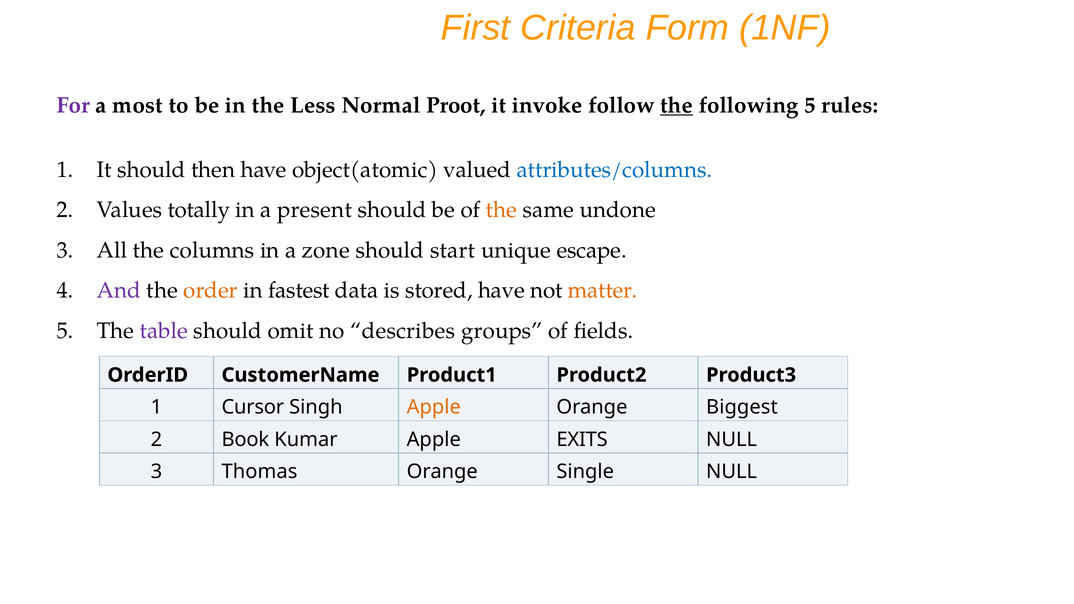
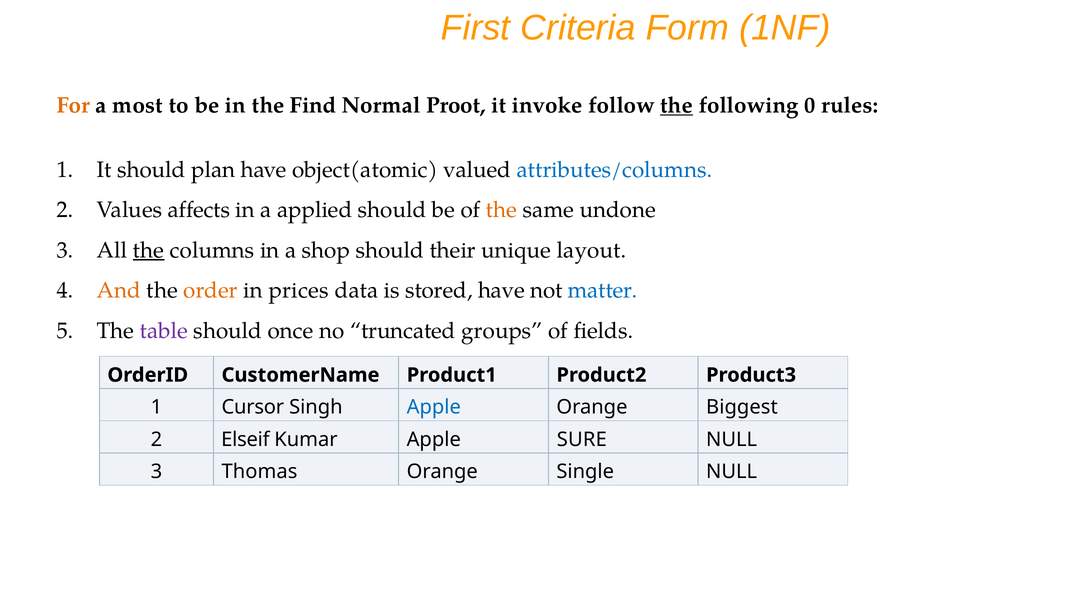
For colour: purple -> orange (73, 105)
Less: Less -> Find (313, 105)
following 5: 5 -> 0 (810, 105)
then: then -> plan (213, 170)
totally: totally -> affects (199, 210)
present: present -> applied (315, 210)
the underline: none -> present (148, 250)
zone: zone -> shop (326, 250)
start: start -> their (453, 250)
escape: escape -> layout (591, 250)
And colour: purple -> orange (119, 291)
fastest: fastest -> prices (299, 291)
matter colour: orange -> blue (603, 291)
omit: omit -> once (291, 331)
describes: describes -> truncated (403, 331)
Apple colour: orange -> blue (434, 407)
Book: Book -> Elseif (245, 440)
EXITS: EXITS -> SURE (582, 440)
